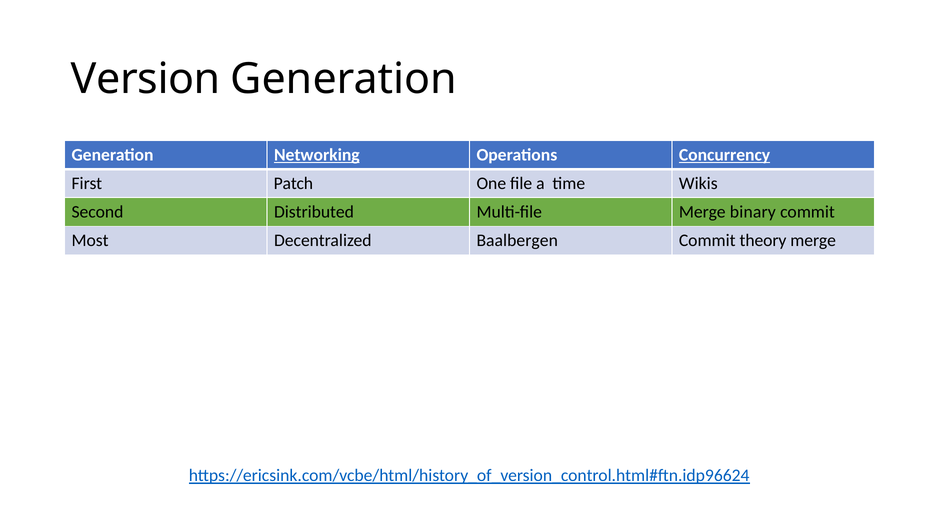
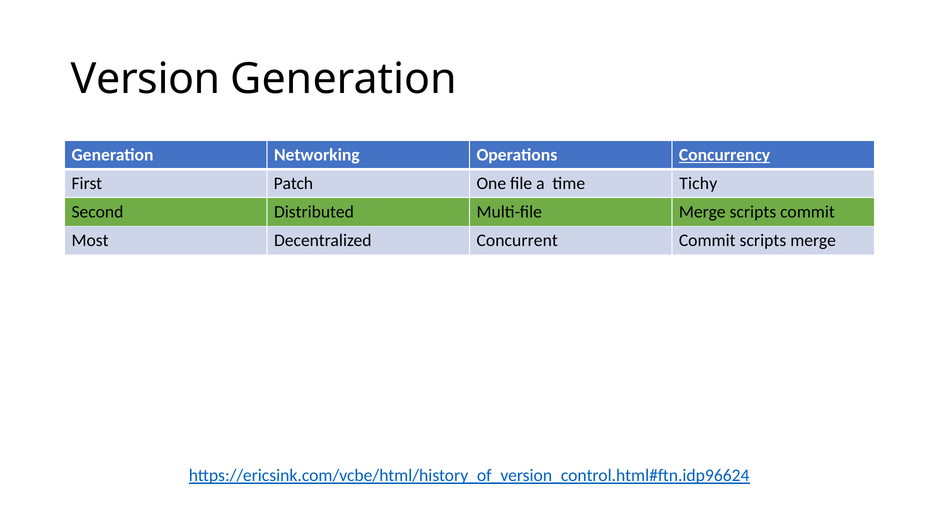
Networking underline: present -> none (317, 155)
Wikis: Wikis -> Tichy (698, 184)
Merge binary: binary -> scripts (753, 212)
Baalbergen: Baalbergen -> Concurrent (517, 241)
Commit theory: theory -> scripts (763, 241)
